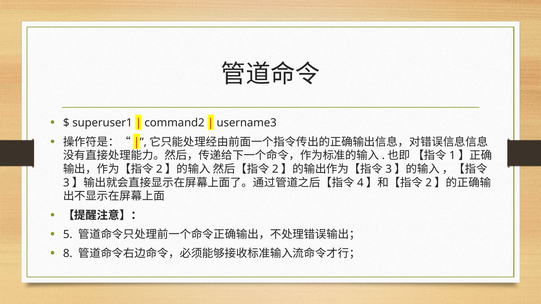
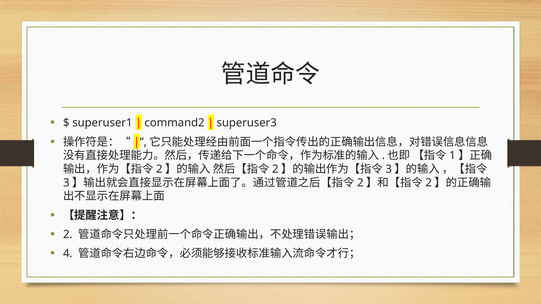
username3: username3 -> superuser3 (247, 123)
4: 4 -> 2 (360, 183)
5: 5 -> 2 (68, 235)
8: 8 -> 4 (68, 254)
